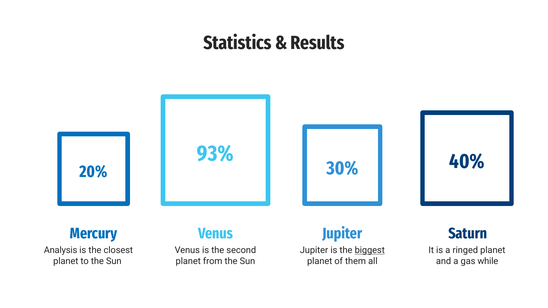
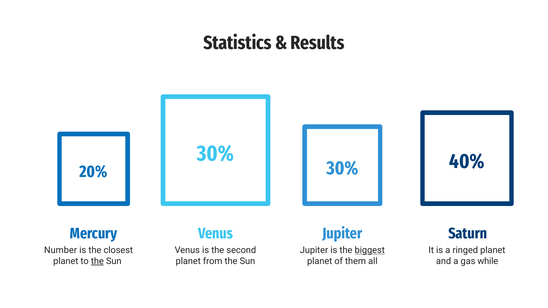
93%: 93% -> 30% (215, 154)
Analysis: Analysis -> Number (60, 250)
the underline: none -> present (97, 261)
